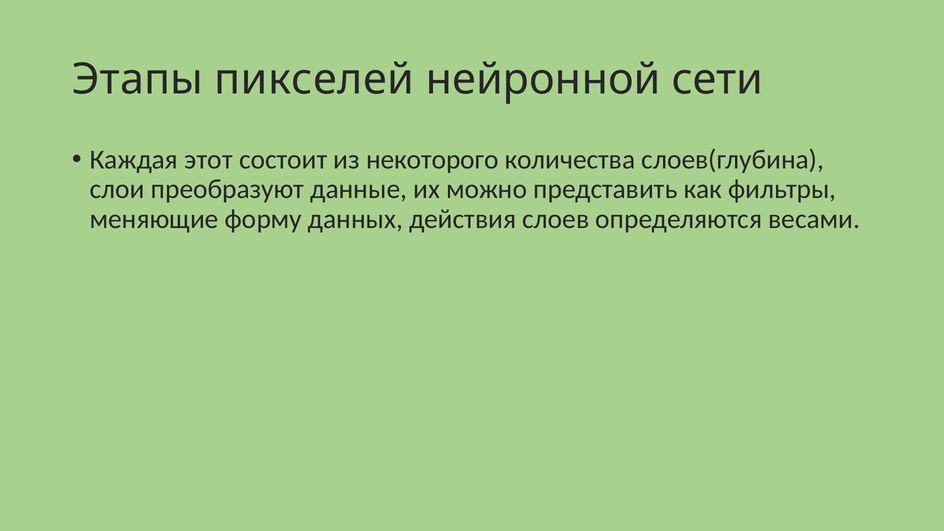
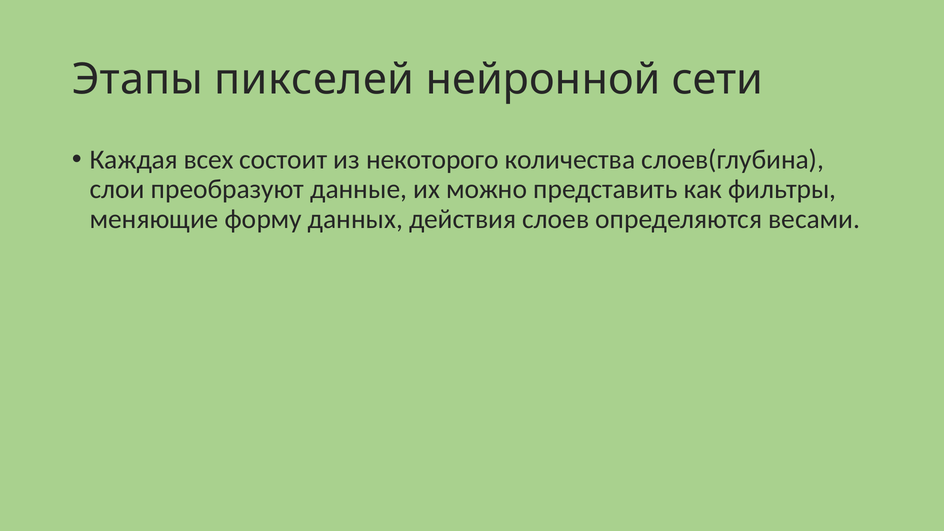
этот: этот -> всех (209, 160)
